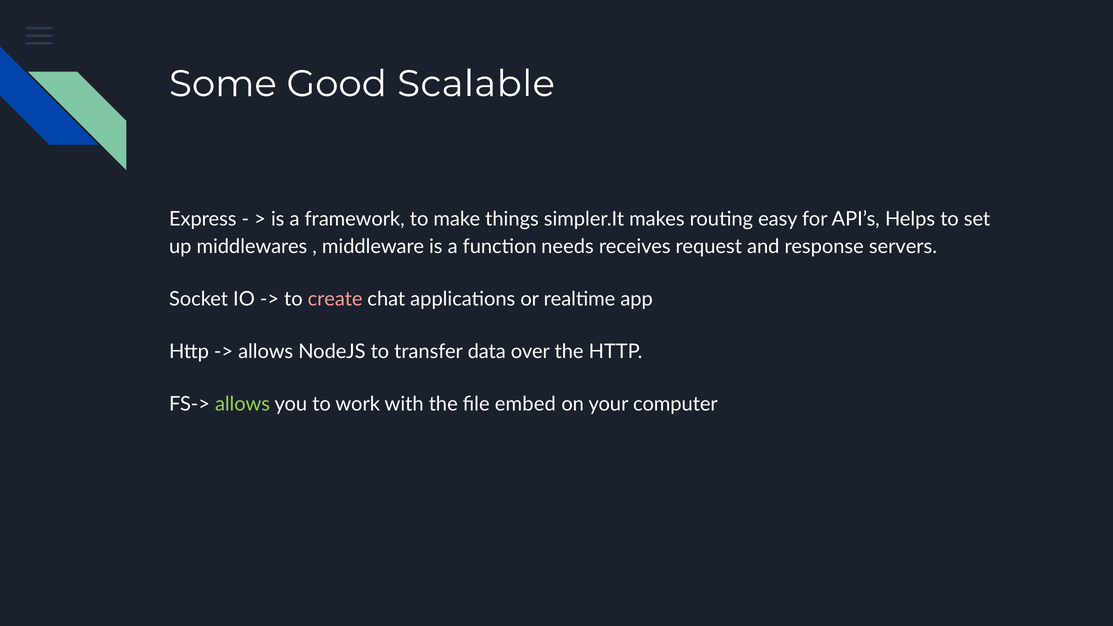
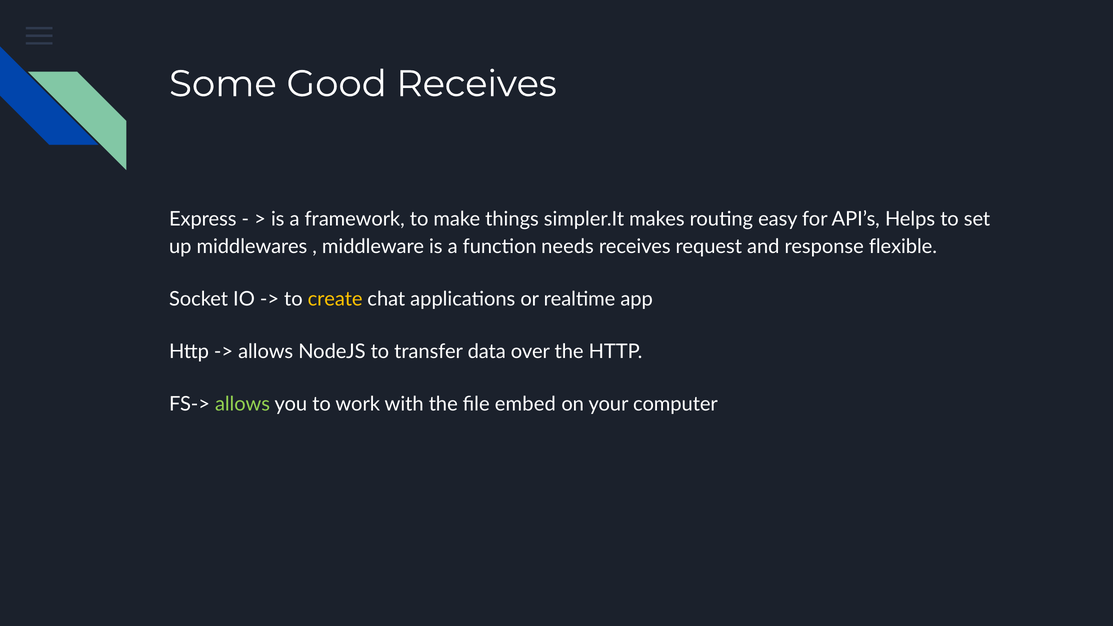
Good Scalable: Scalable -> Receives (476, 84)
servers: servers -> flexible (903, 247)
create colour: pink -> yellow (335, 299)
